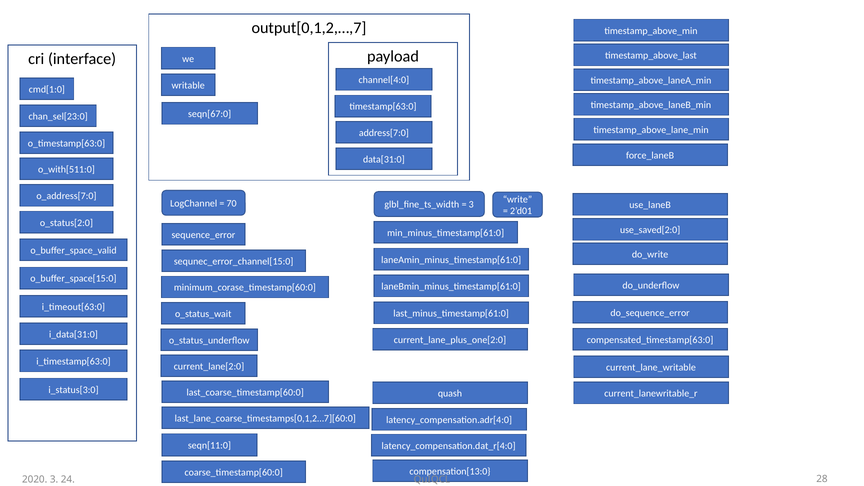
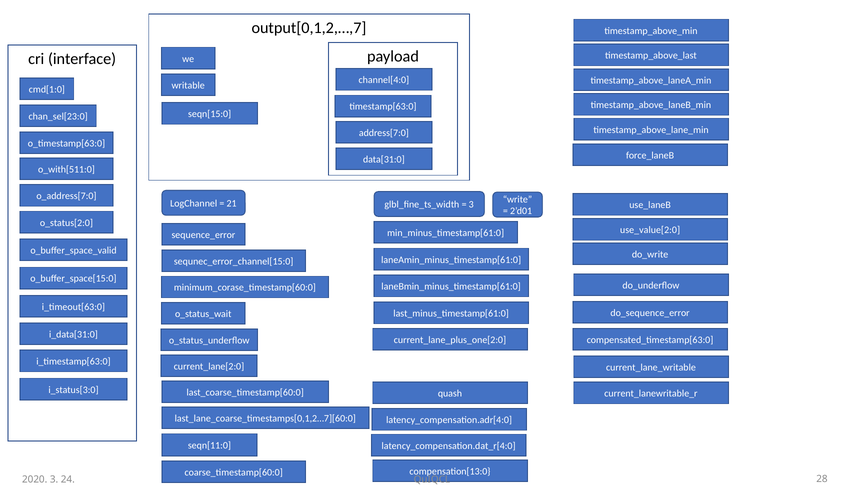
seqn[67:0: seqn[67:0 -> seqn[15:0 (210, 114)
70: 70 -> 21 (232, 203)
use_saved[2:0: use_saved[2:0 -> use_value[2:0 (650, 230)
